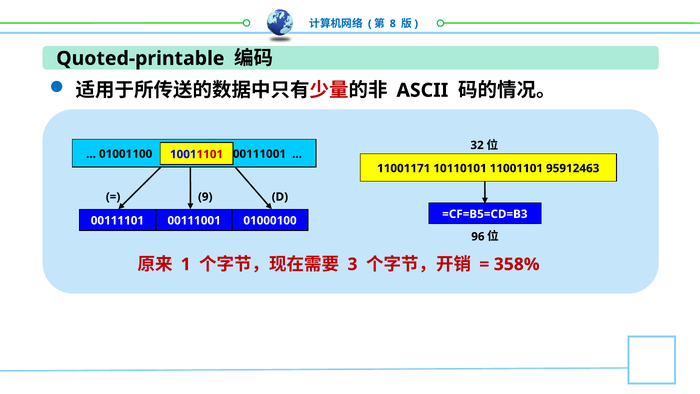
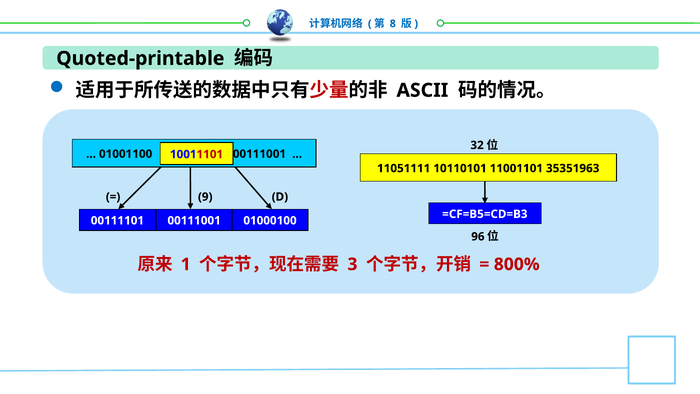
11001171: 11001171 -> 11051111 (404, 168)
95912463: 95912463 -> 35351963 (573, 168)
358%: 358% -> 800% (517, 264)
